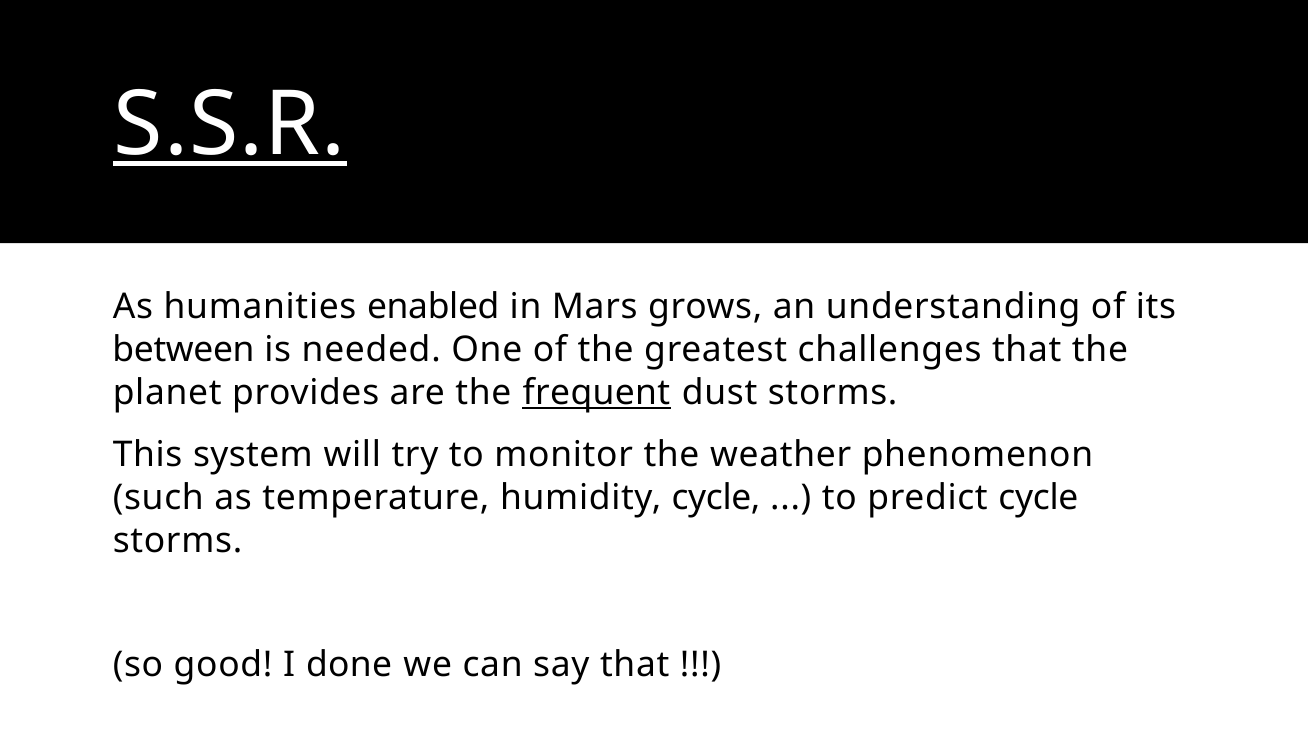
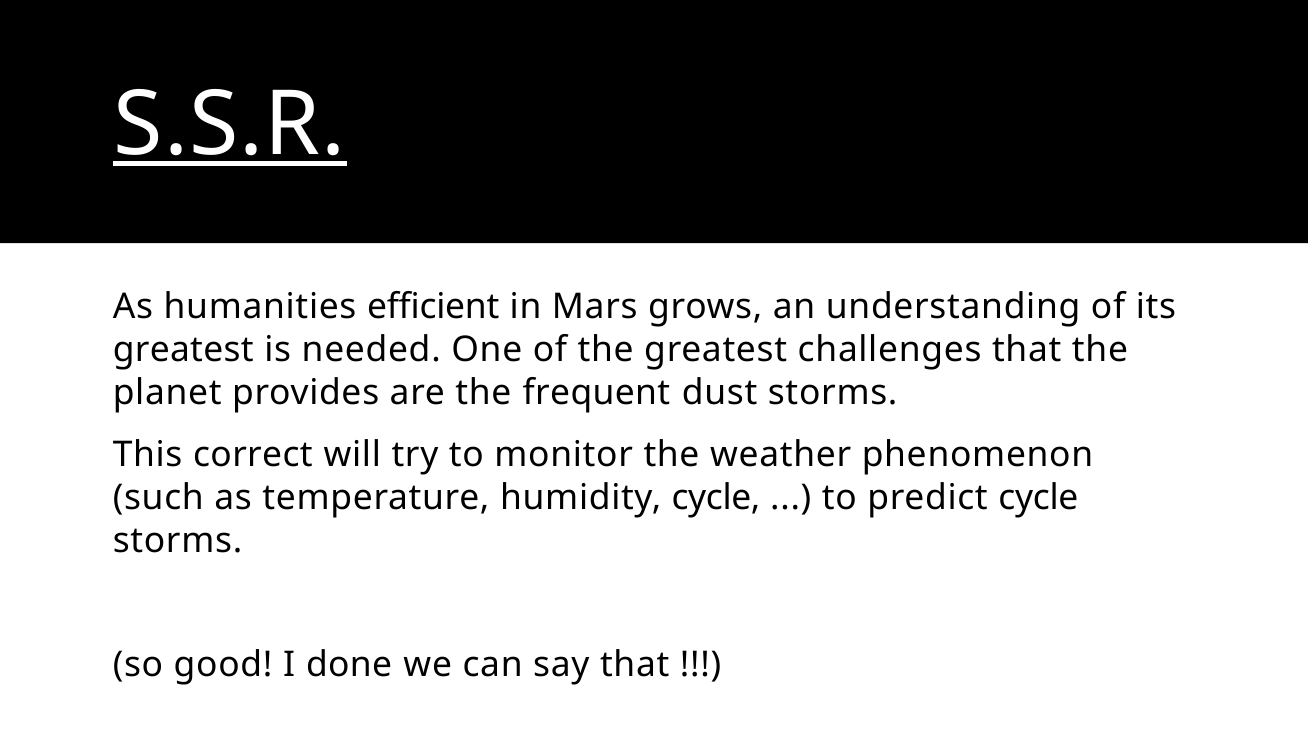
enabled: enabled -> efficient (433, 307)
between: between -> greatest (183, 350)
frequent underline: present -> none (596, 392)
system: system -> correct (253, 454)
